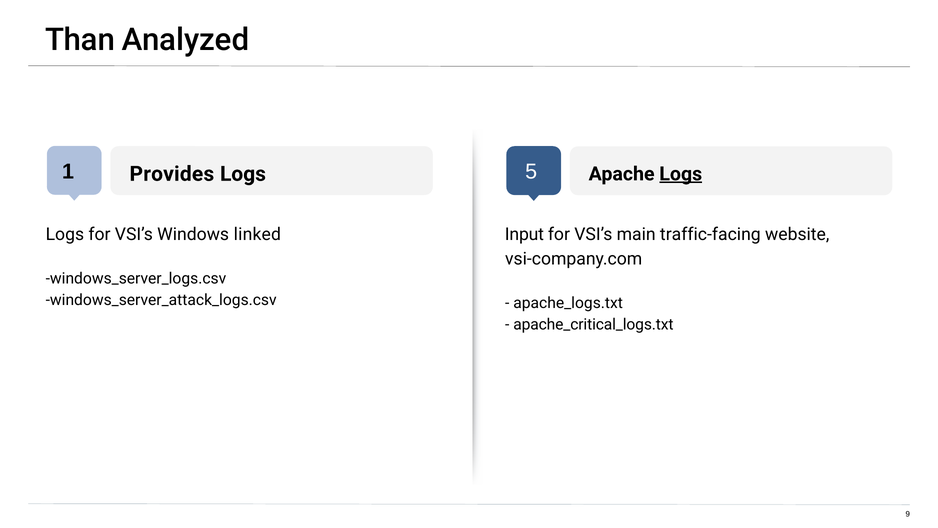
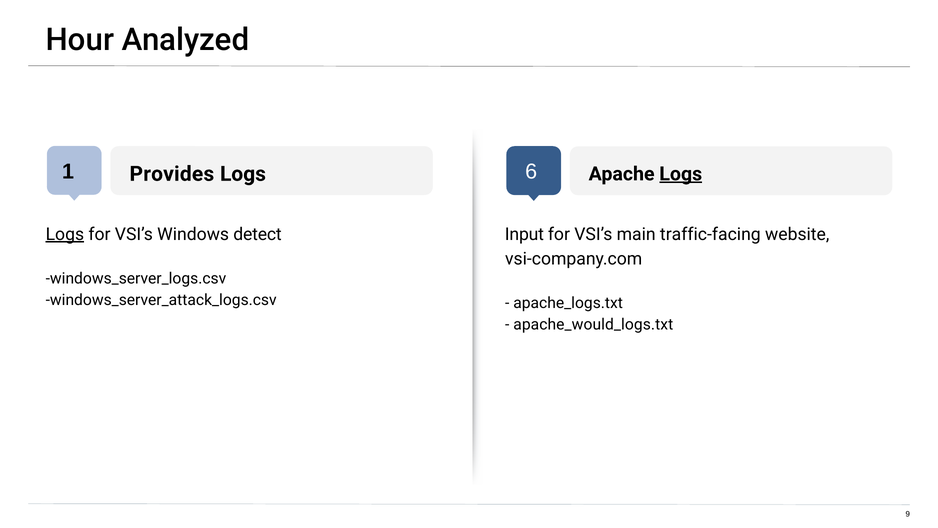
Than: Than -> Hour (80, 40)
5: 5 -> 6 (531, 172)
Logs underline: none -> present (65, 234)
linked: linked -> detect (258, 234)
apache_critical_logs.txt: apache_critical_logs.txt -> apache_would_logs.txt (593, 324)
